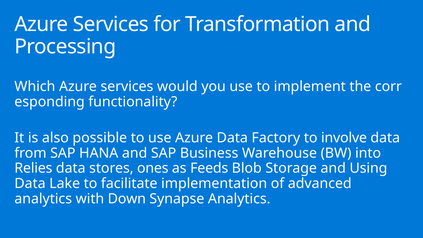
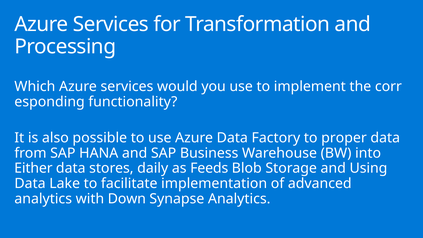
involve: involve -> proper (344, 138)
Relies: Relies -> Either (33, 168)
ones: ones -> daily (153, 168)
